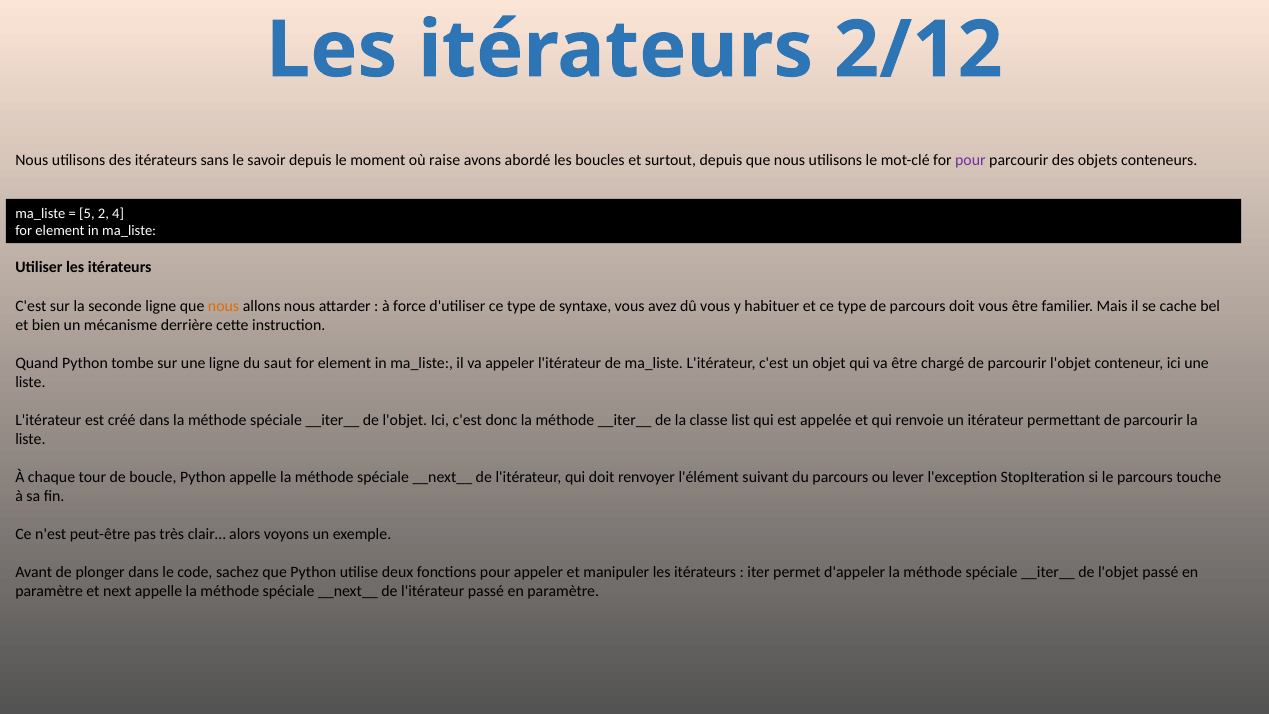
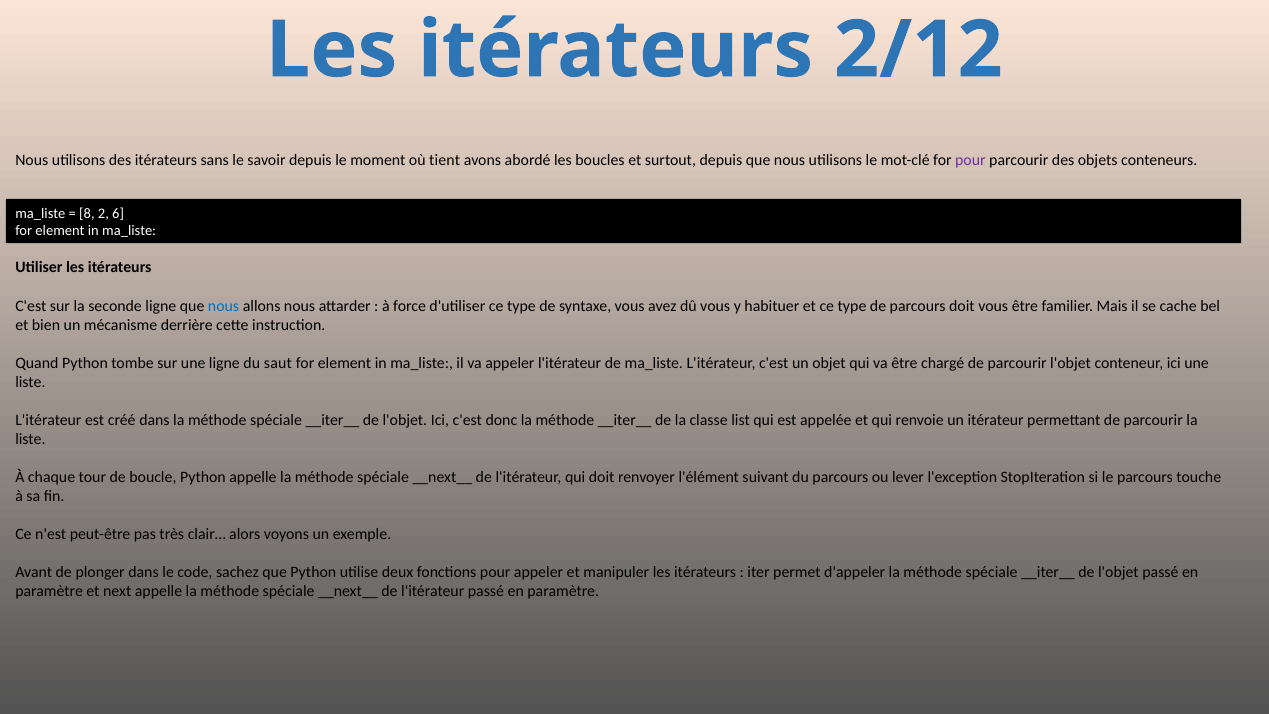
raise: raise -> tient (445, 160)
5: 5 -> 8 (87, 213)
4: 4 -> 6 (118, 213)
nous colour: orange -> blue (224, 306)
